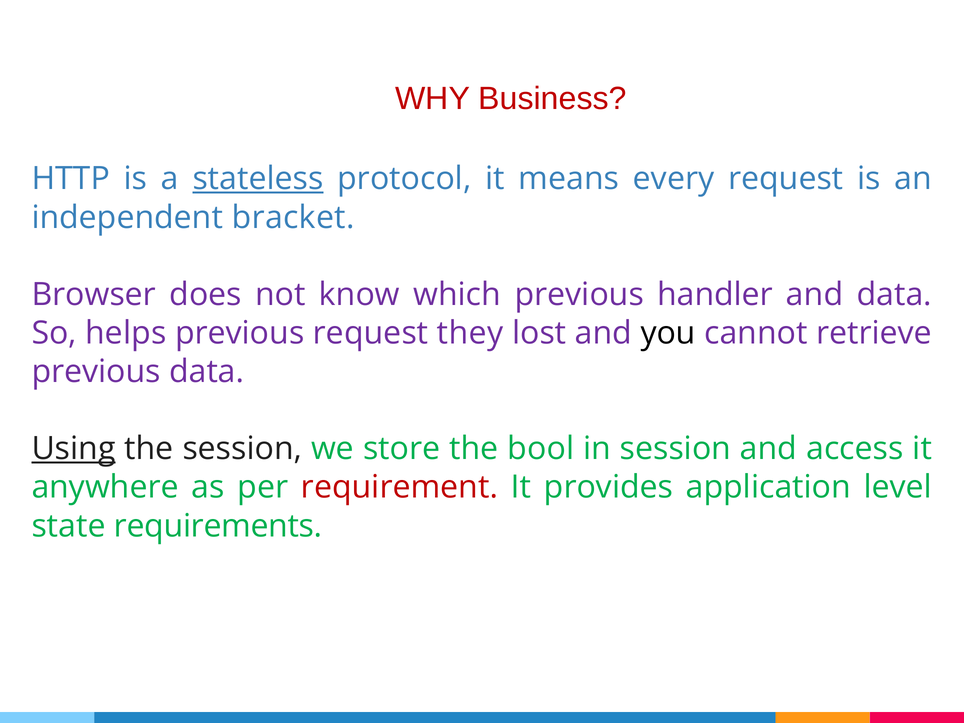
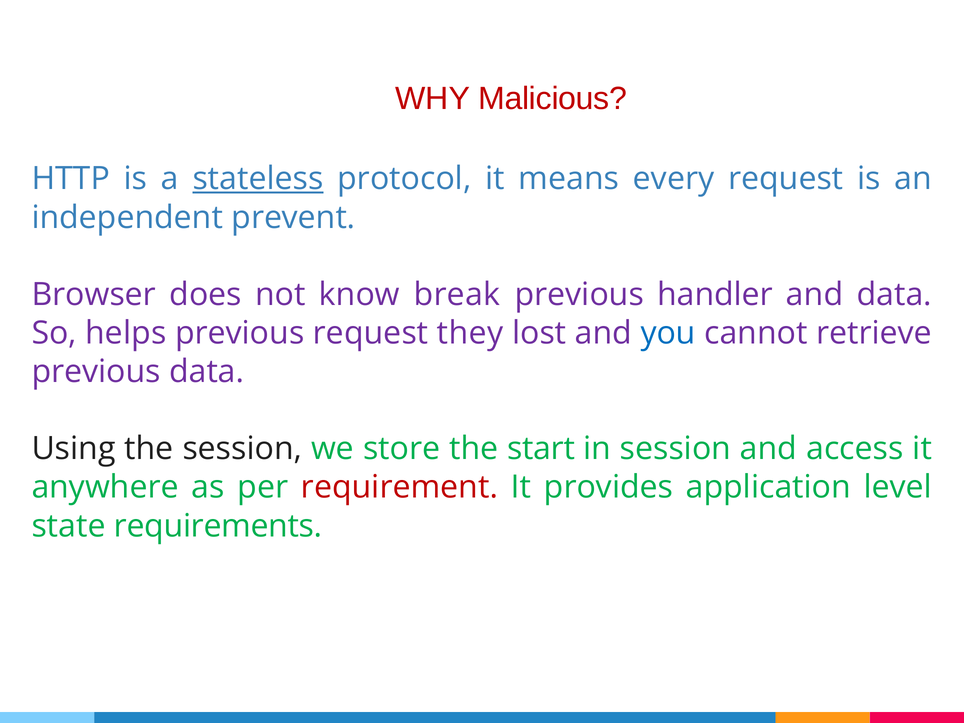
Business: Business -> Malicious (553, 99)
bracket: bracket -> prevent (293, 217)
which: which -> break (457, 295)
you colour: black -> blue (668, 333)
Using underline: present -> none (73, 449)
bool: bool -> start (541, 449)
